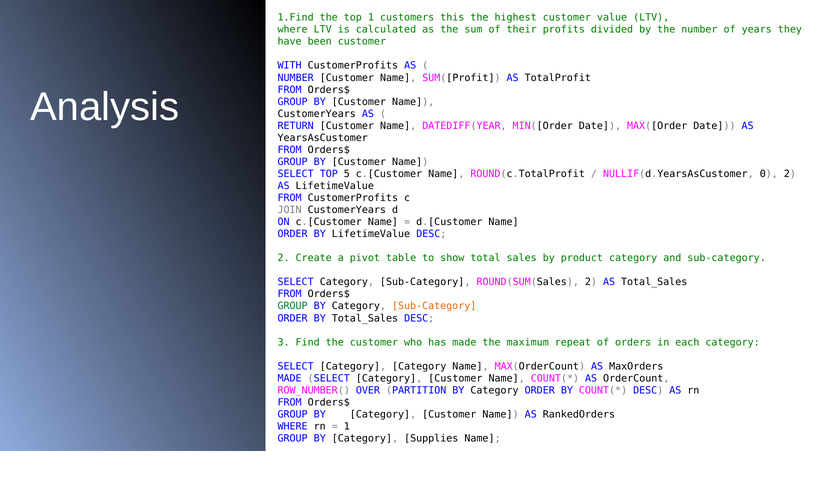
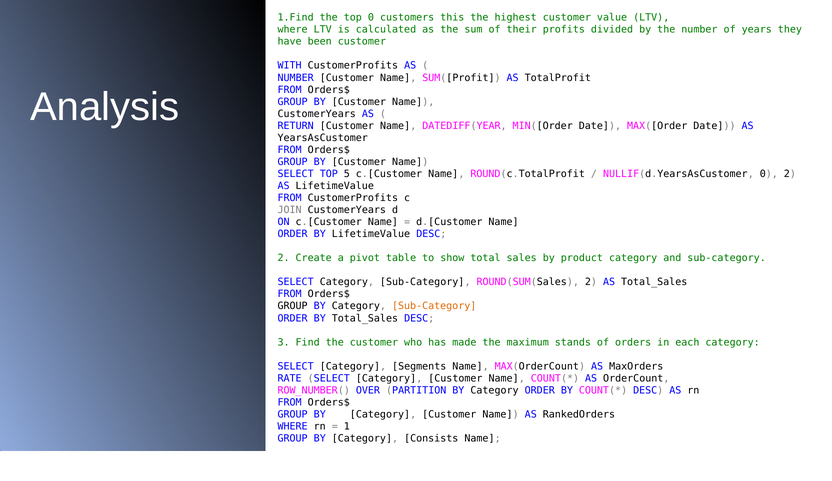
top 1: 1 -> 0 (371, 18)
GROUP colour: green -> black (293, 306)
repeat: repeat -> stands (573, 342)
Category Category: Category -> Segments (419, 366)
MADE: MADE -> RATE (290, 378)
Supplies: Supplies -> Consists (431, 439)
